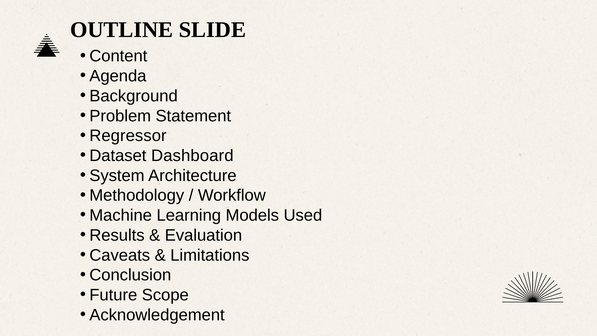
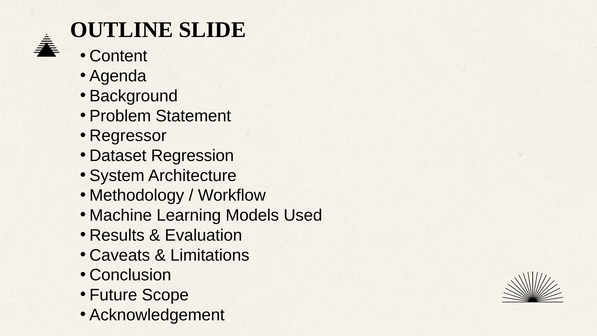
Dashboard: Dashboard -> Regression (192, 156)
